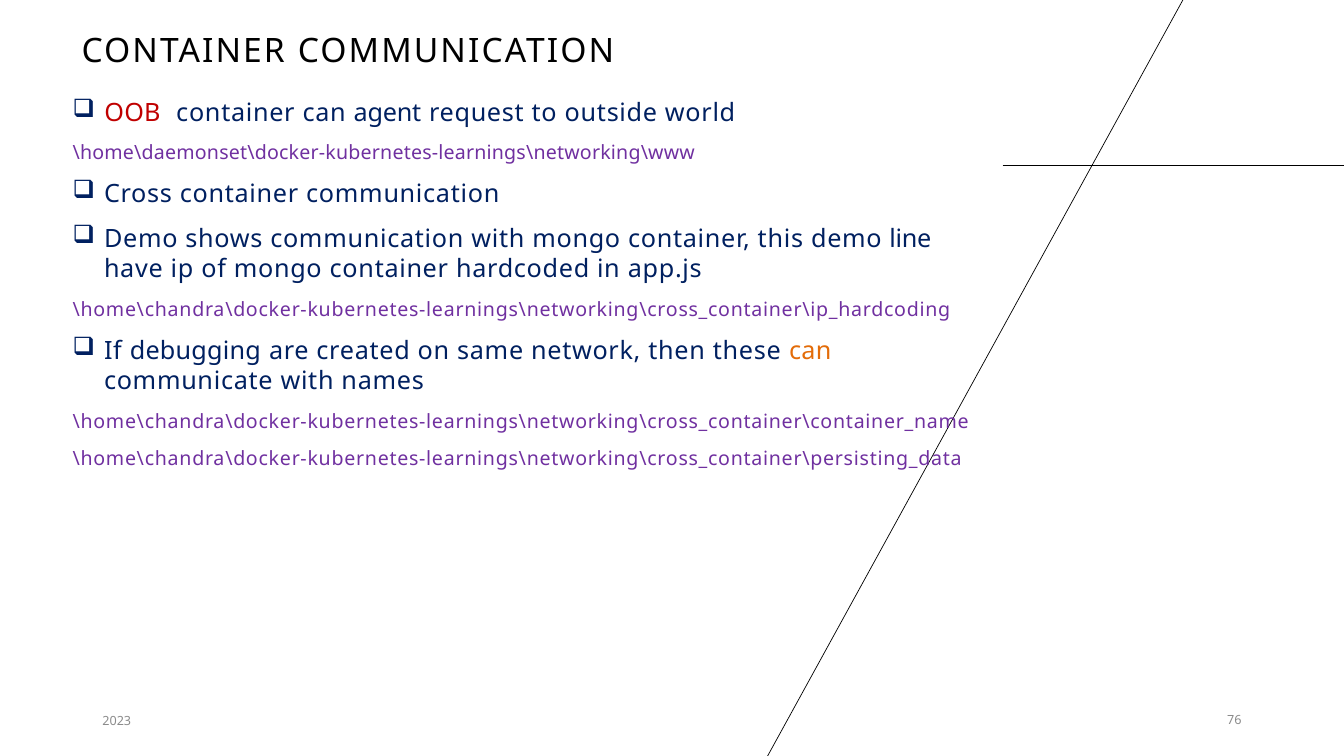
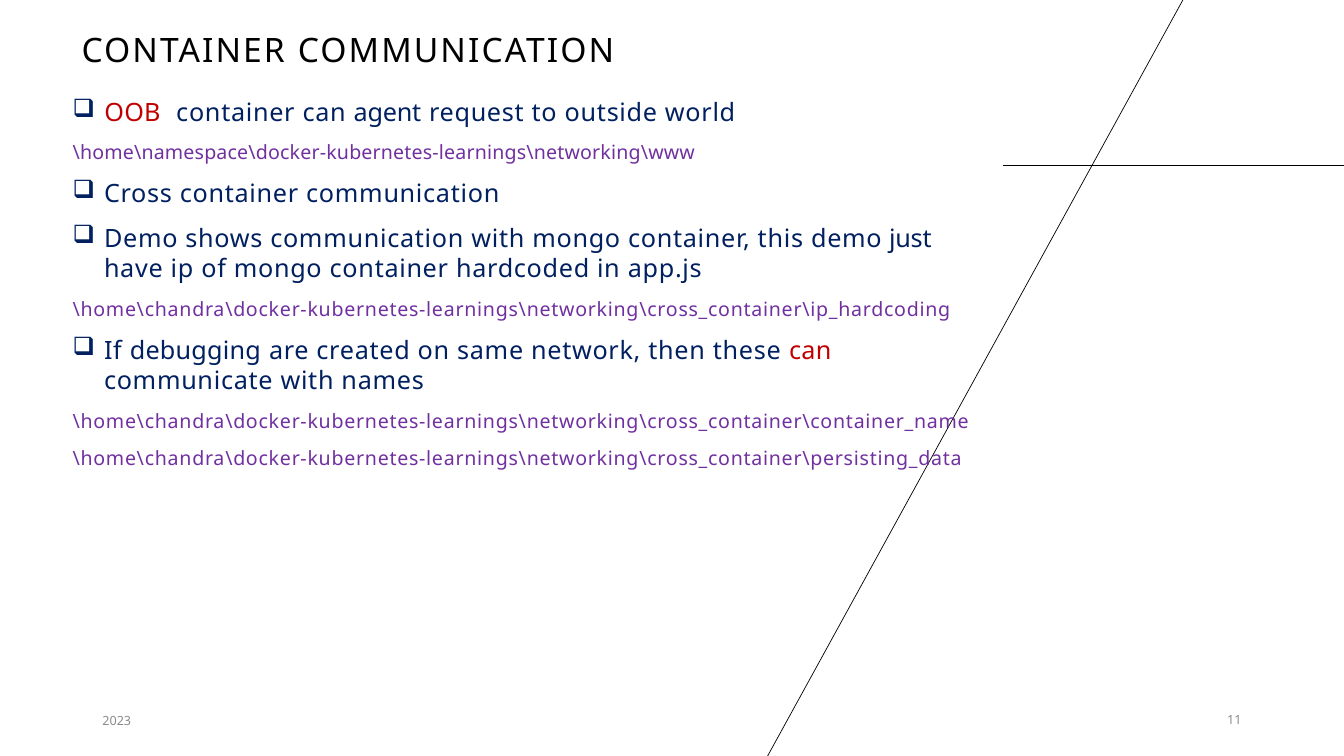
\home\daemonset\docker-kubernetes-learnings\networking\www: \home\daemonset\docker-kubernetes-learnings\networking\www -> \home\namespace\docker-kubernetes-learnings\networking\www (384, 153)
line: line -> just (910, 239)
can colour: orange -> red (810, 351)
76: 76 -> 11 (1234, 721)
